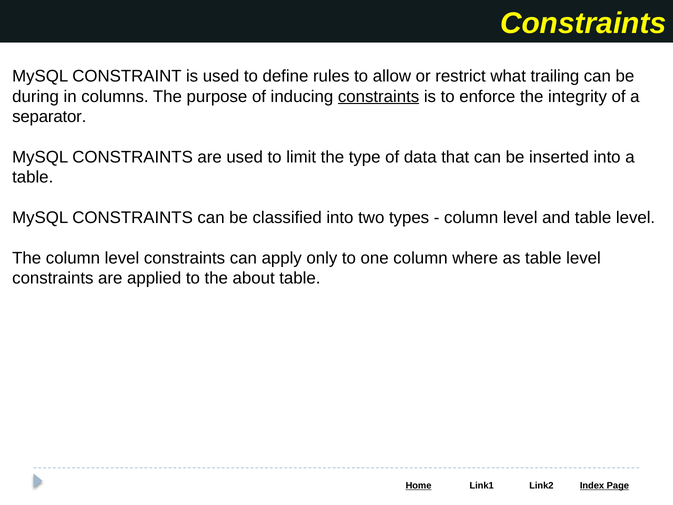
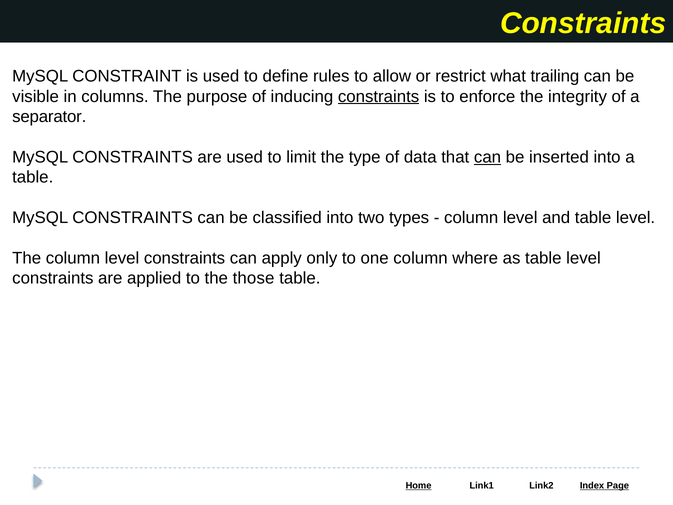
during: during -> visible (36, 96)
can underline: none -> present (488, 157)
about: about -> those (254, 278)
